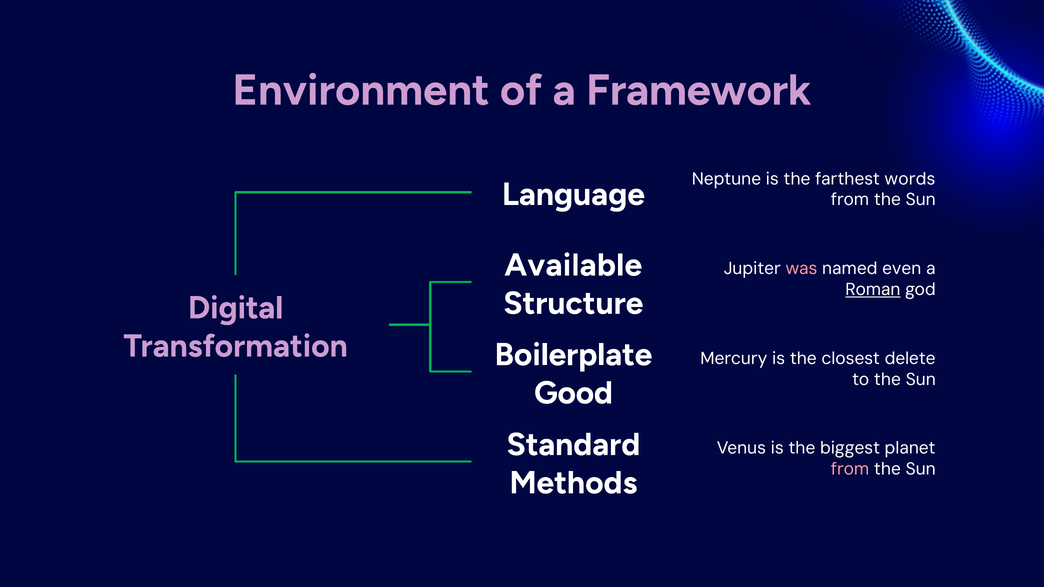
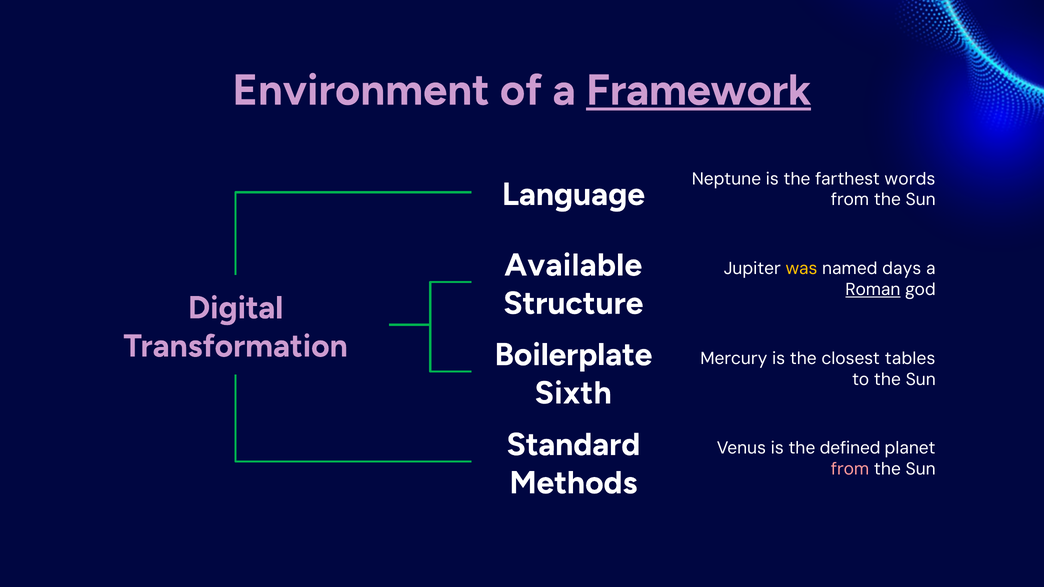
Framework underline: none -> present (699, 90)
was colour: pink -> yellow (801, 269)
even: even -> days (902, 269)
delete: delete -> tables (910, 359)
Good: Good -> Sixth (573, 393)
biggest: biggest -> defined (850, 448)
